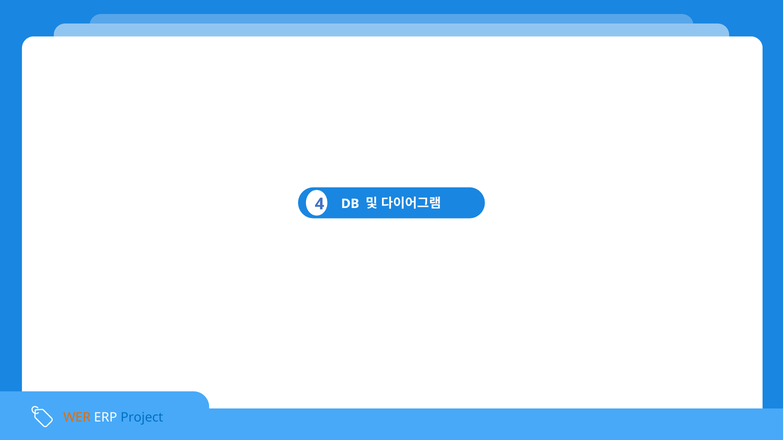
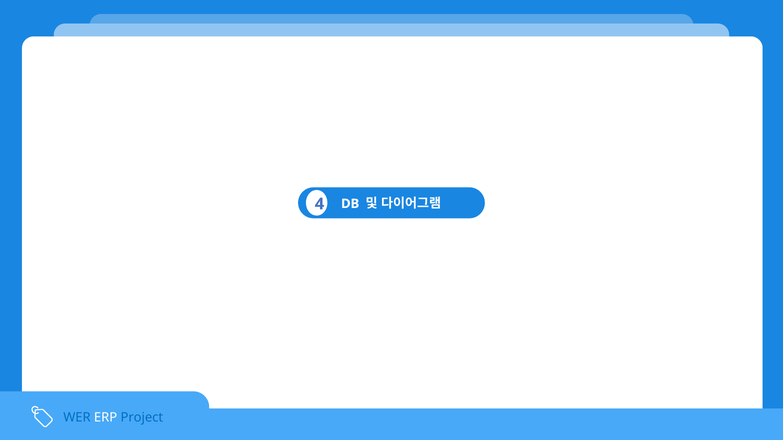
WER colour: orange -> blue (77, 418)
